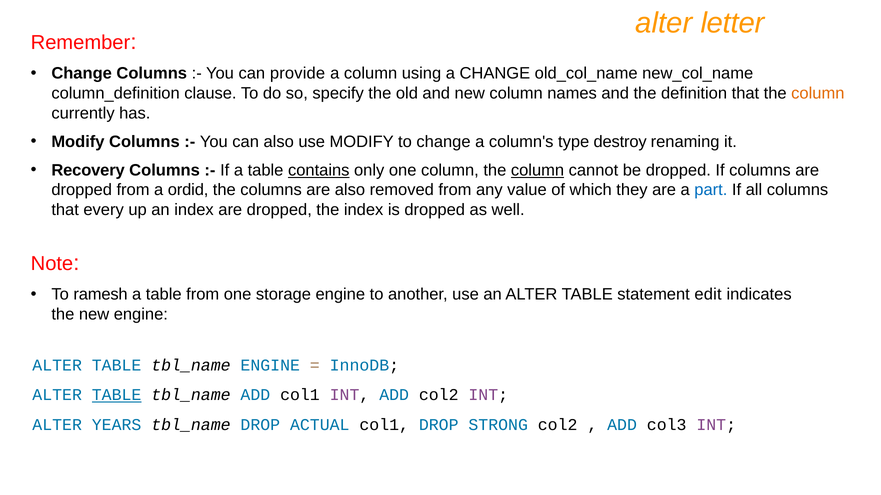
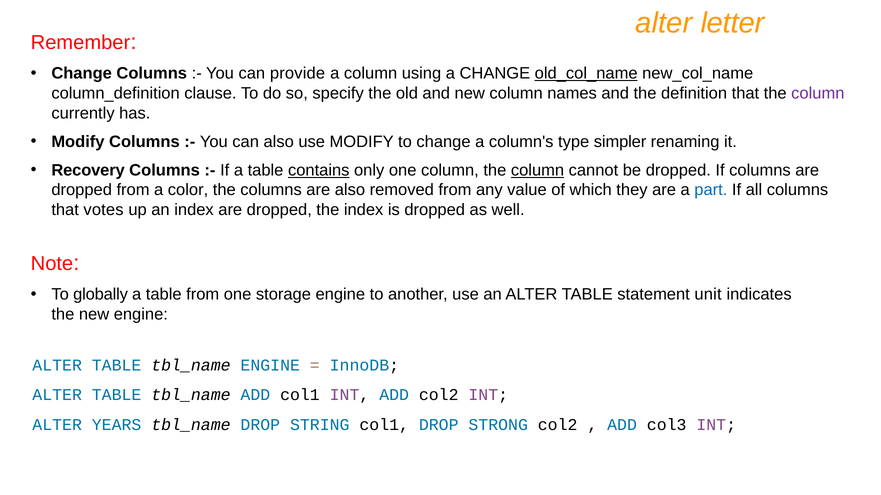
old_col_name underline: none -> present (586, 74)
column colour: orange -> purple (818, 93)
destroy: destroy -> simpler (620, 142)
ordid: ordid -> color (188, 190)
every: every -> votes (104, 210)
ramesh: ramesh -> globally (101, 295)
edit: edit -> unit (708, 295)
TABLE underline: present -> none (117, 395)
ACTUAL: ACTUAL -> STRING (320, 425)
